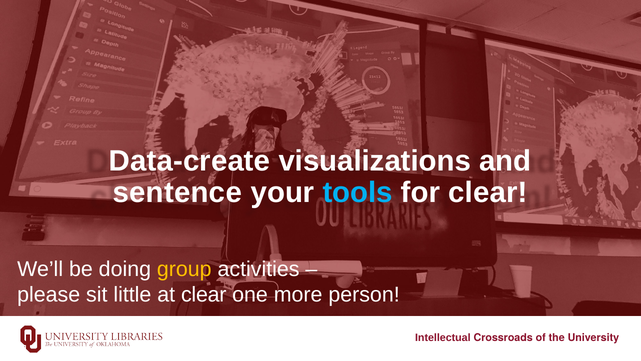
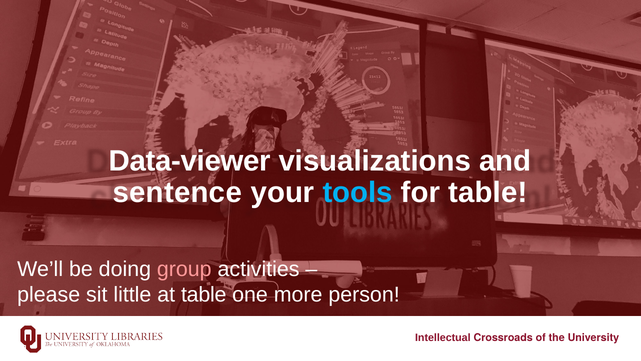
Data-create: Data-create -> Data-viewer (190, 161)
for clear: clear -> table (488, 193)
group colour: yellow -> pink (184, 269)
at clear: clear -> table (204, 295)
